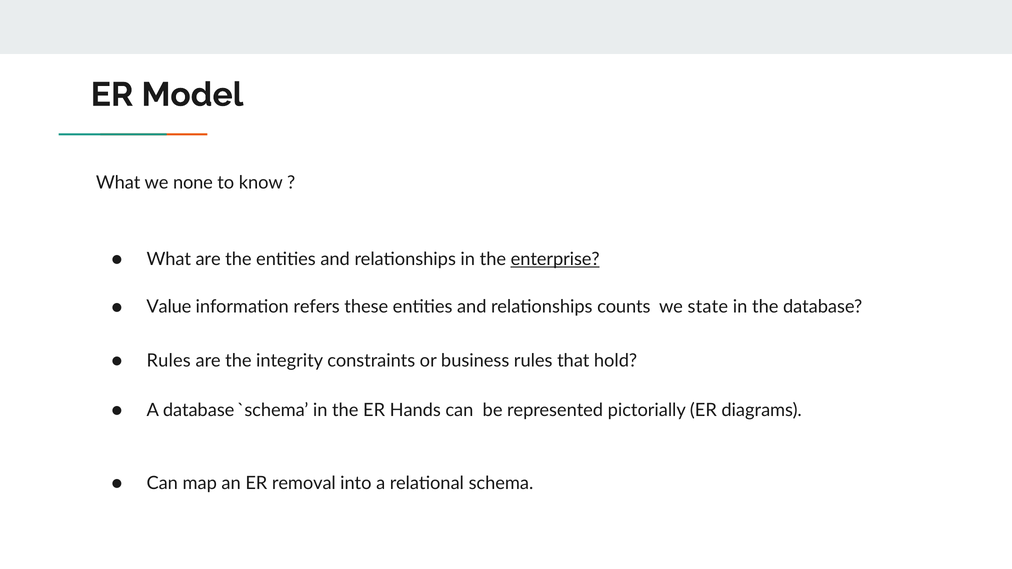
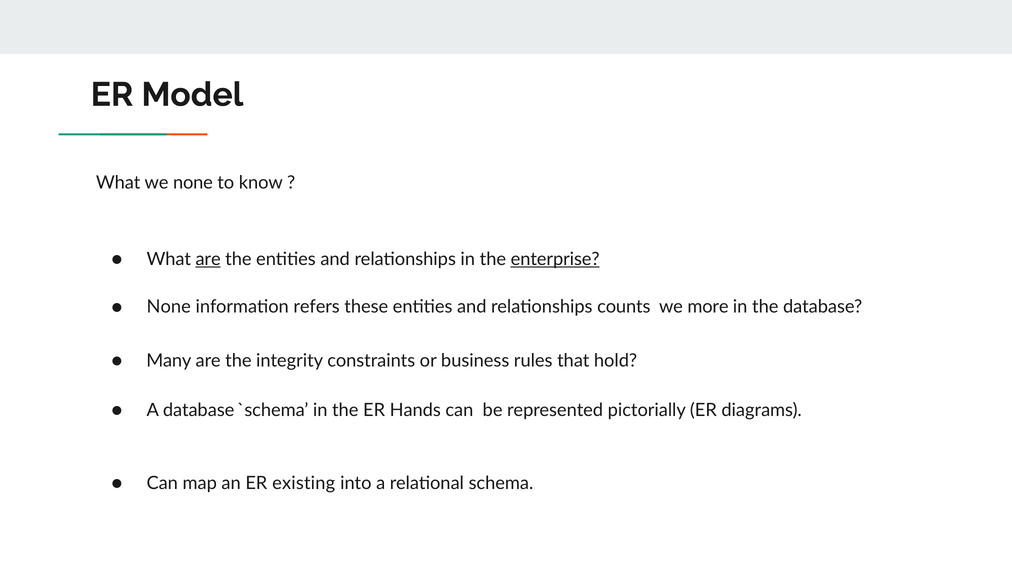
are underline: none -> present (208, 259)
Value: Value -> None (169, 307)
state: state -> more (708, 307)
Rules: Rules -> Many (169, 361)
removal: removal -> existing (304, 484)
